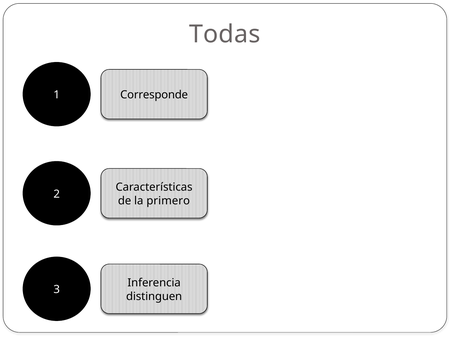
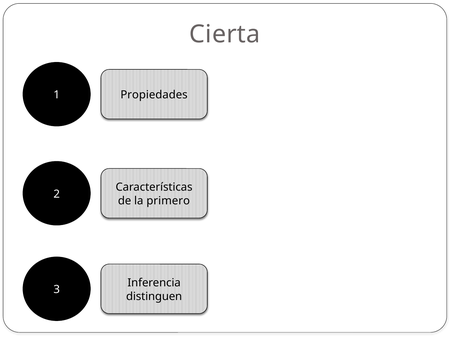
Todas: Todas -> Cierta (225, 34)
Corresponde: Corresponde -> Propiedades (154, 95)
